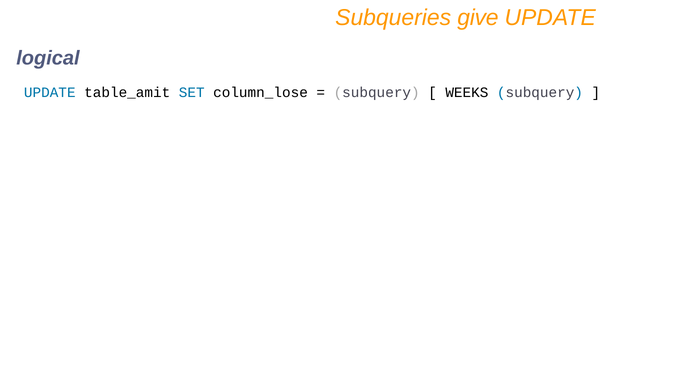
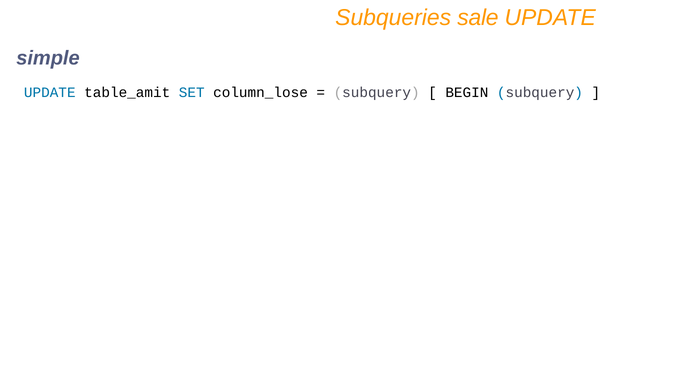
give: give -> sale (478, 18)
logical: logical -> simple (48, 58)
WEEKS: WEEKS -> BEGIN (467, 92)
